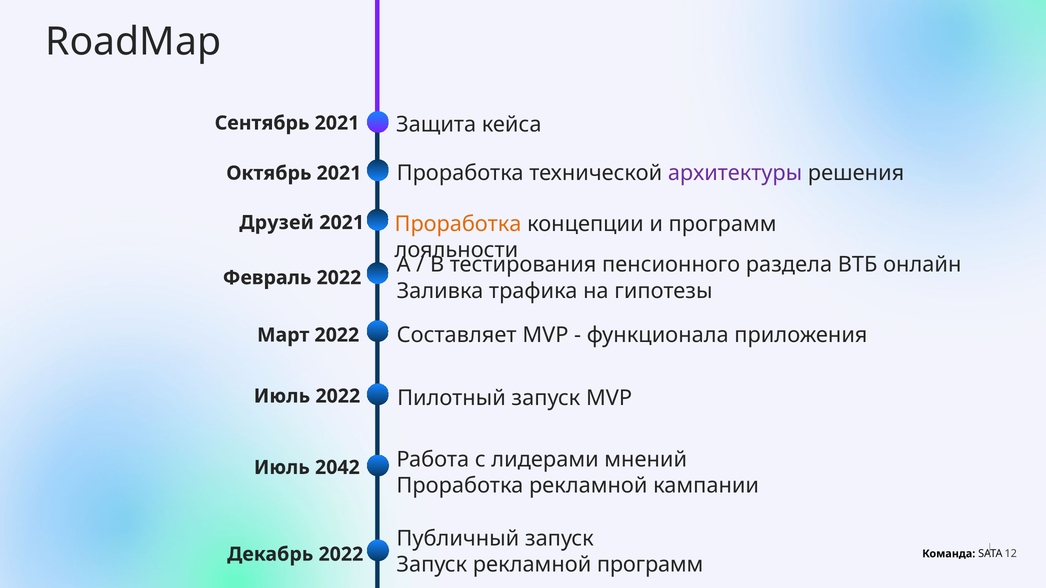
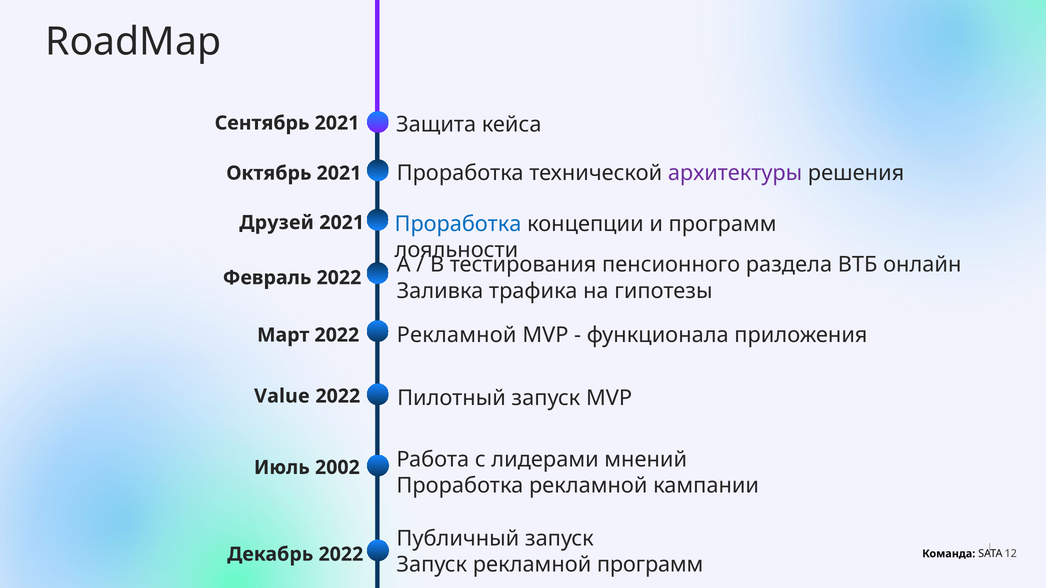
Проработка colour: orange -> blue (458, 224)
Составляет: Составляет -> Рекламной (457, 335)
Июль: Июль -> Value (282, 396)
2042: 2042 -> 2002 (337, 468)
